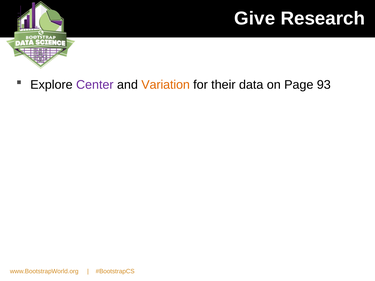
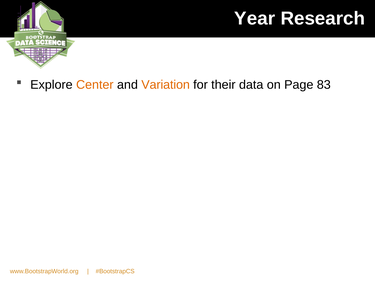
Give: Give -> Year (255, 18)
Center colour: purple -> orange (95, 85)
93: 93 -> 83 (324, 85)
